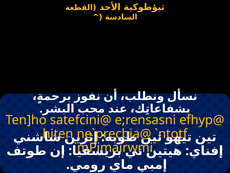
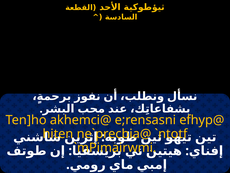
satefcini@: satefcini@ -> akhemci@ (81, 120)
